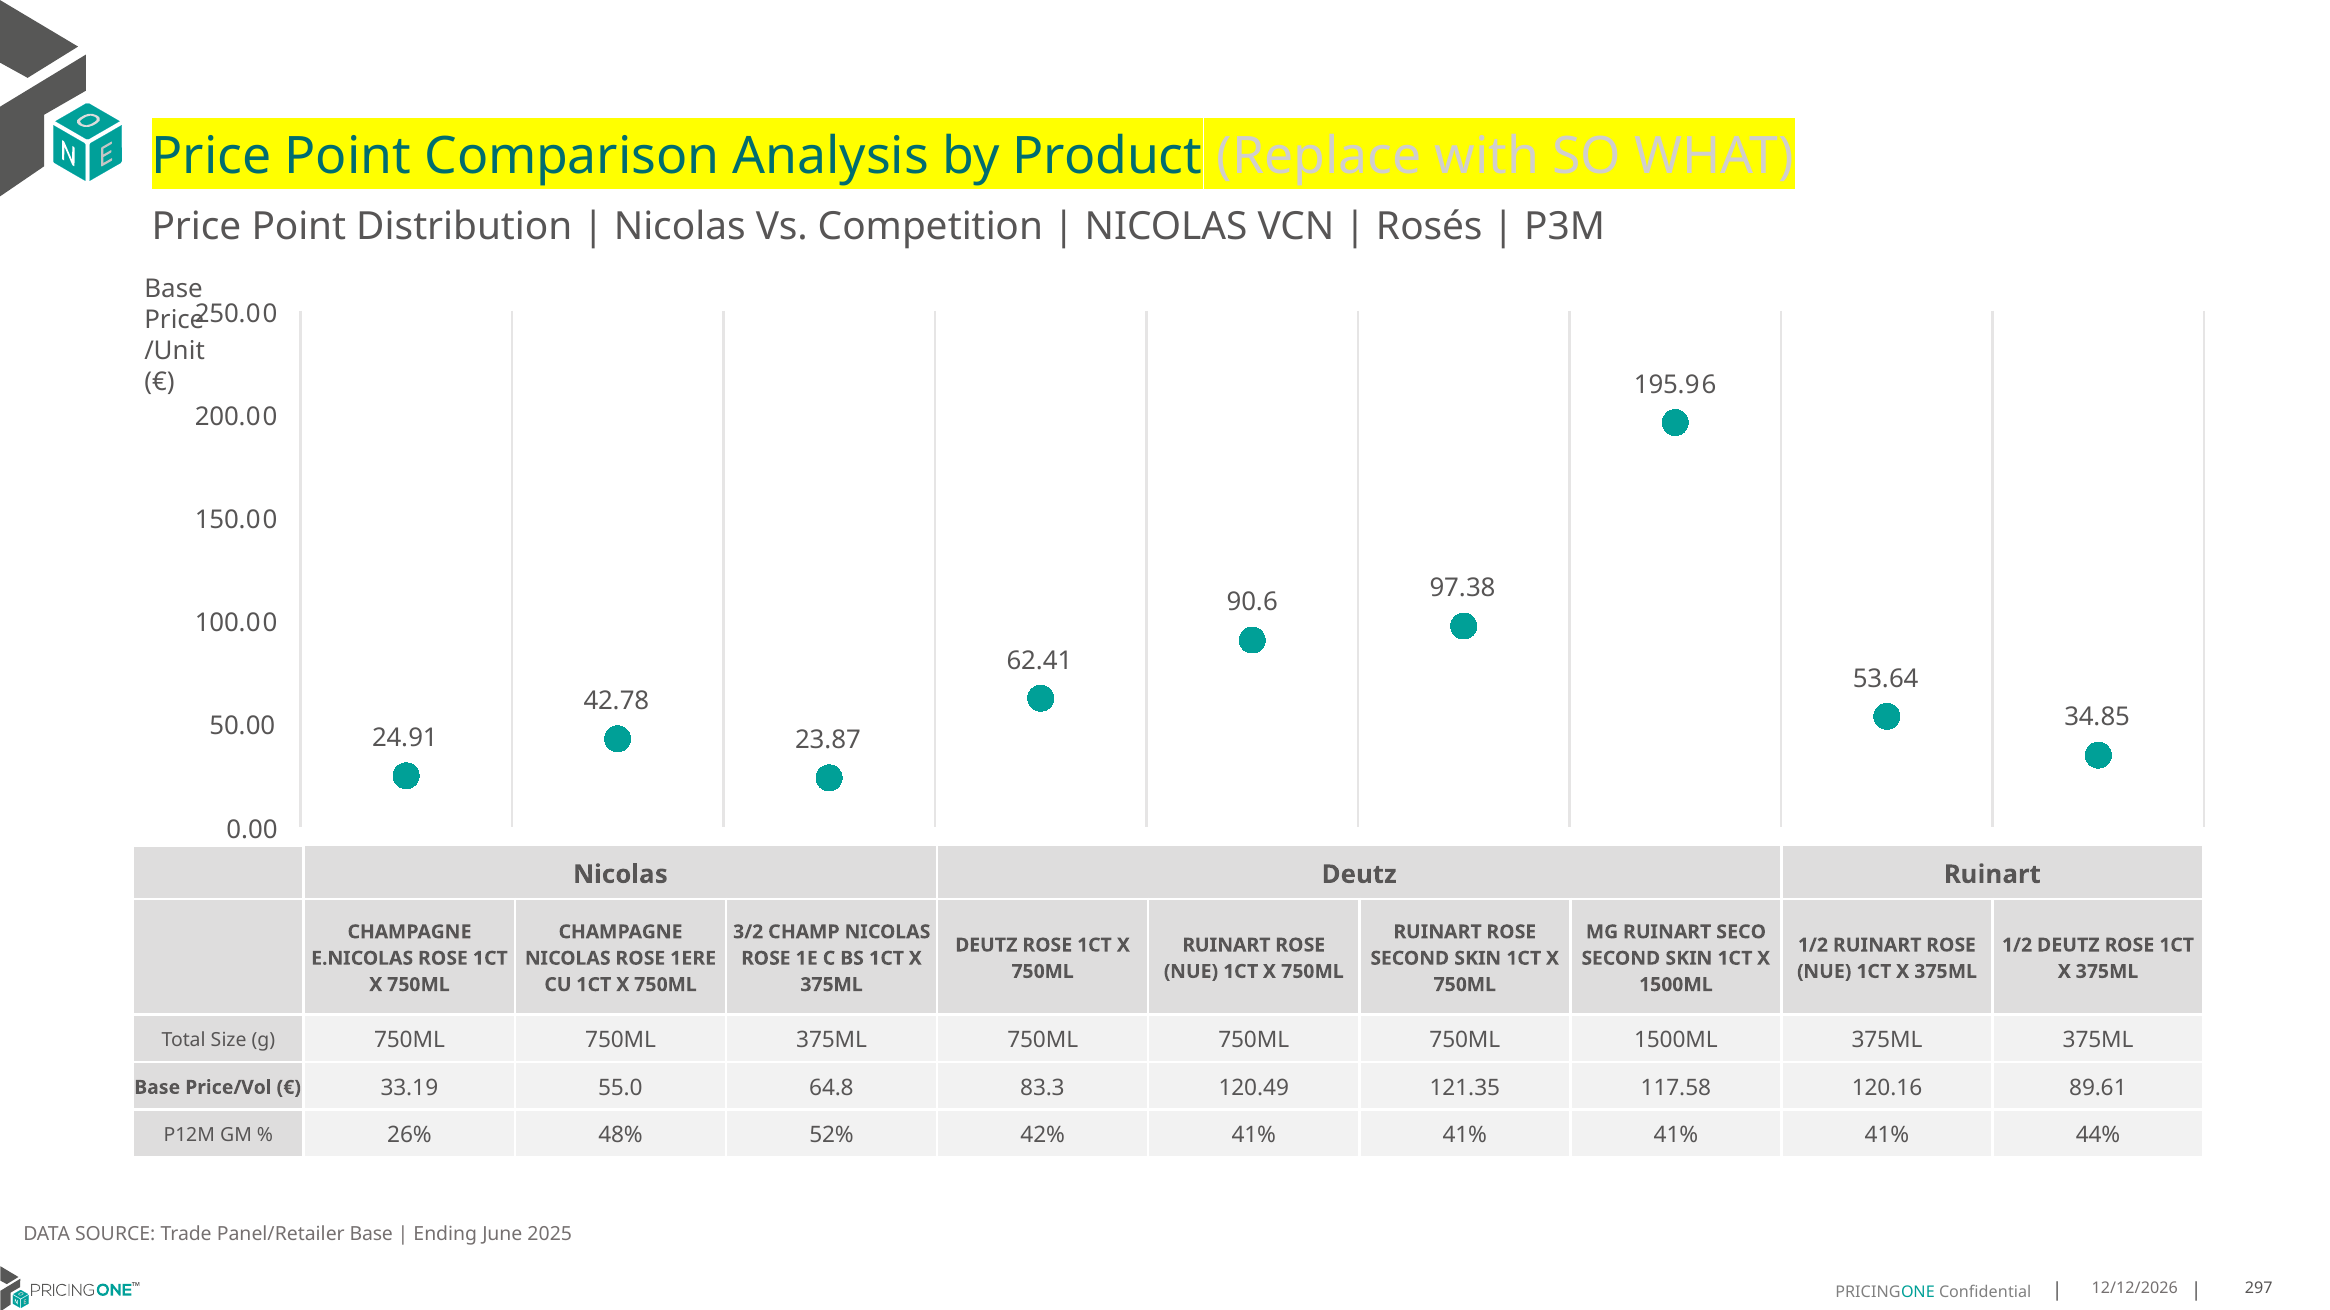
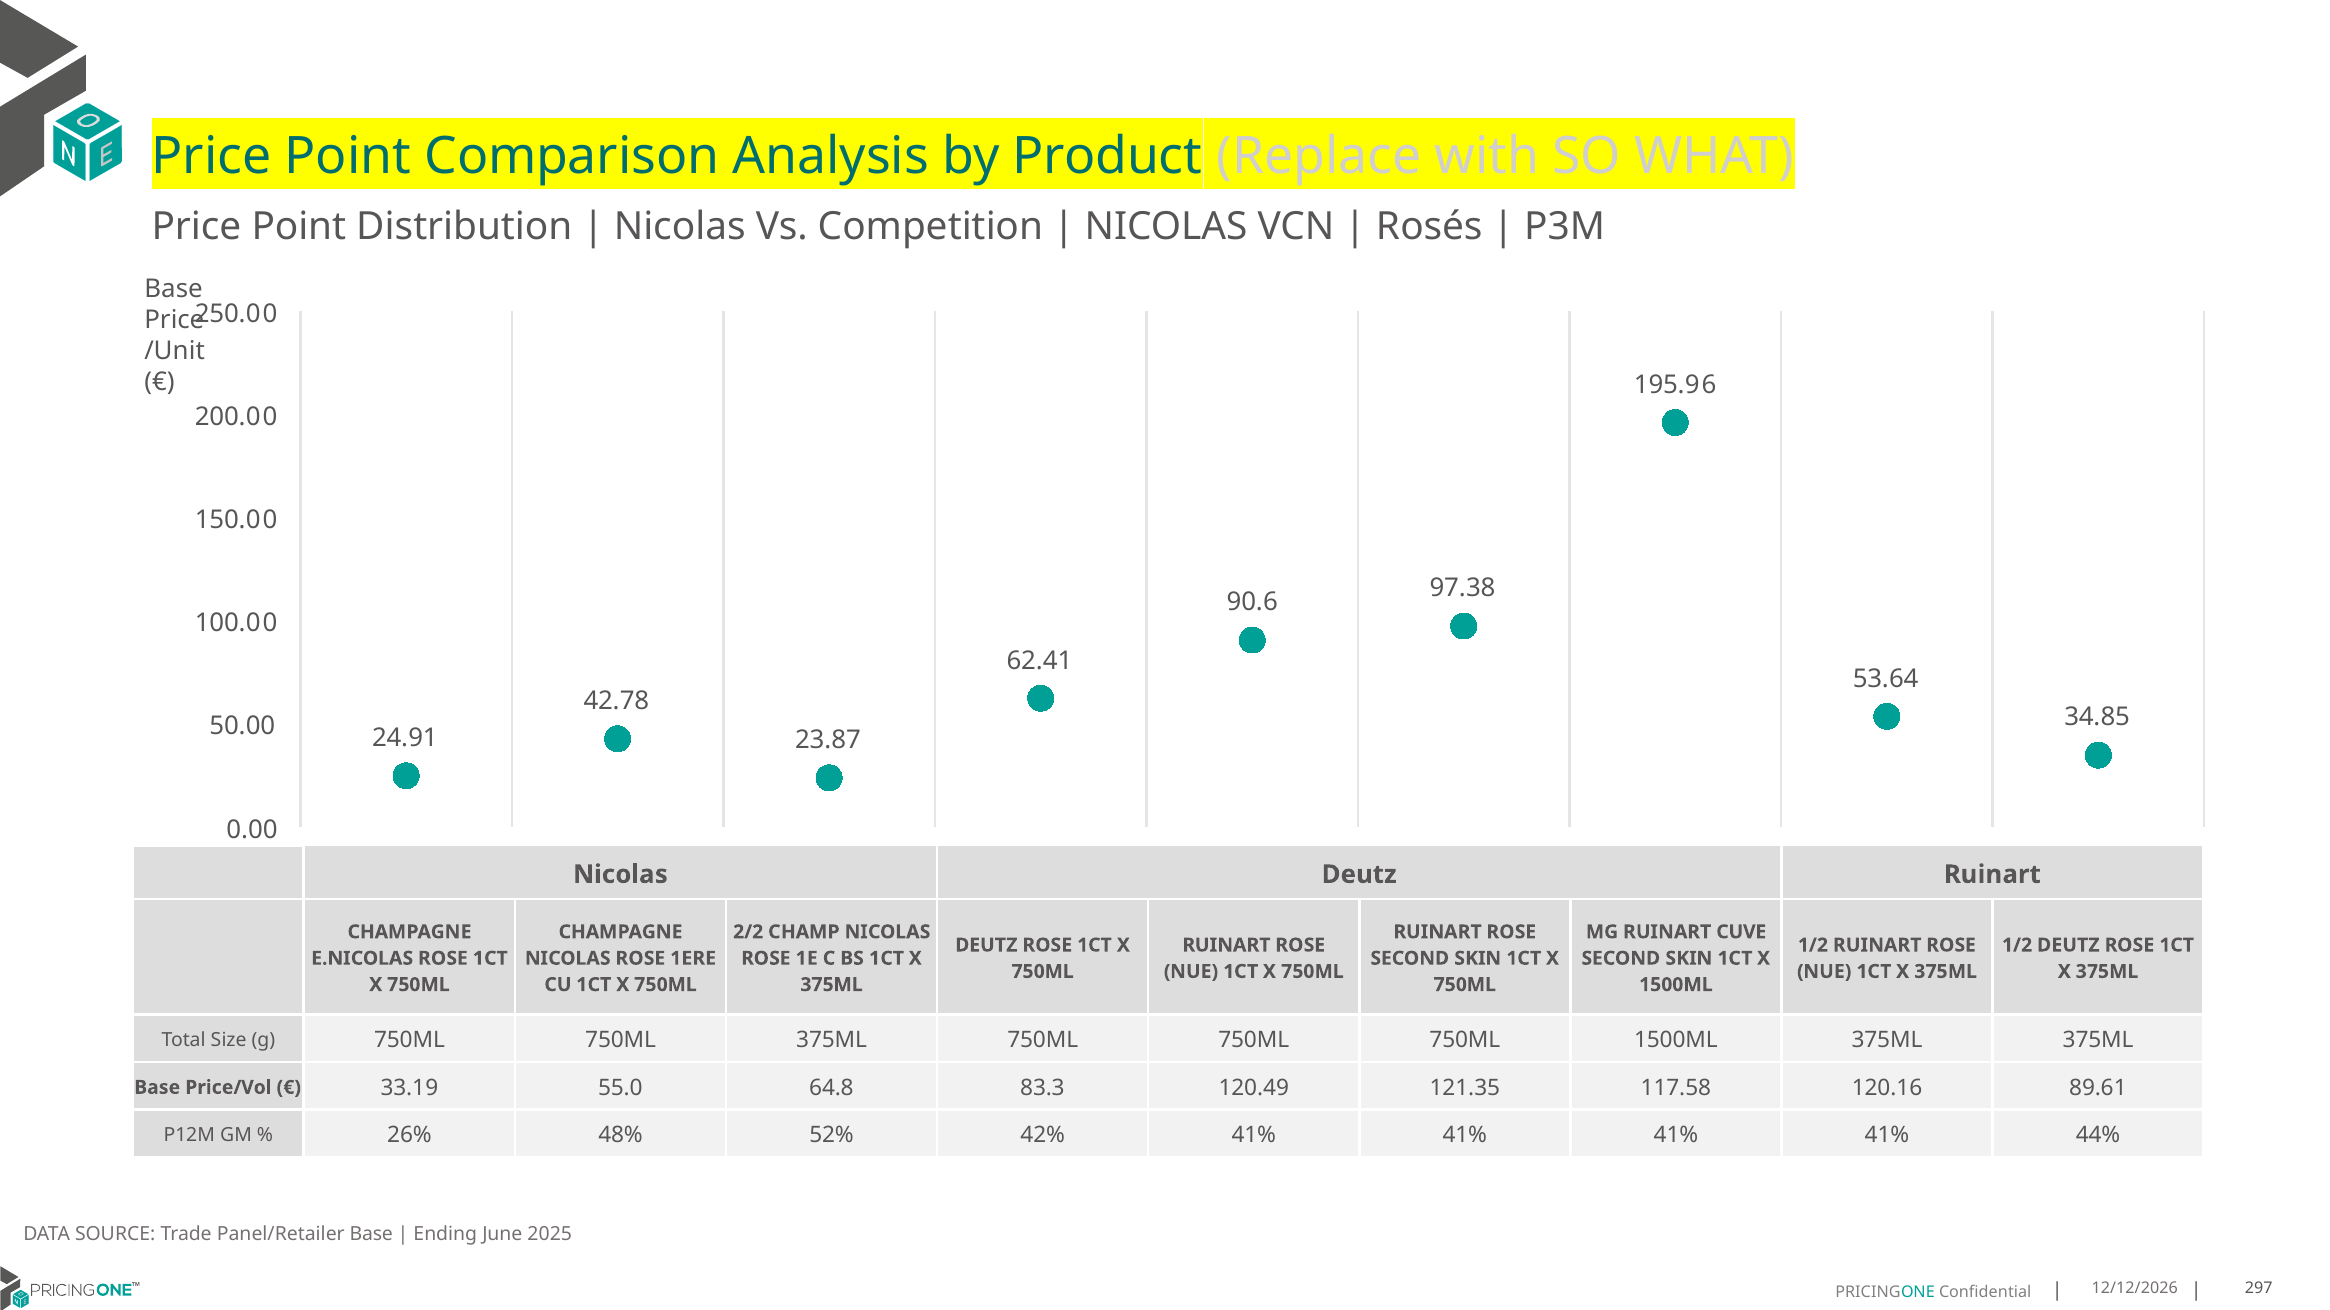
3/2: 3/2 -> 2/2 (748, 932)
SECO: SECO -> CUVE (1741, 932)
